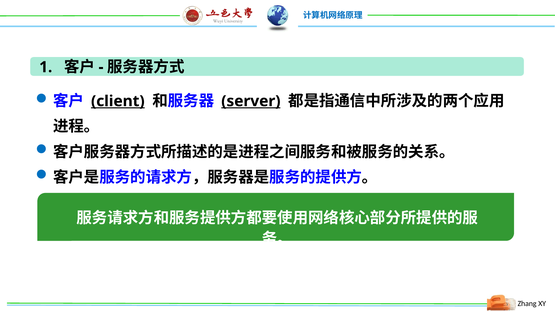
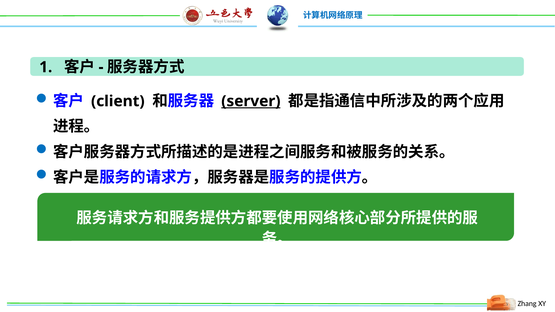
client underline: present -> none (118, 101)
